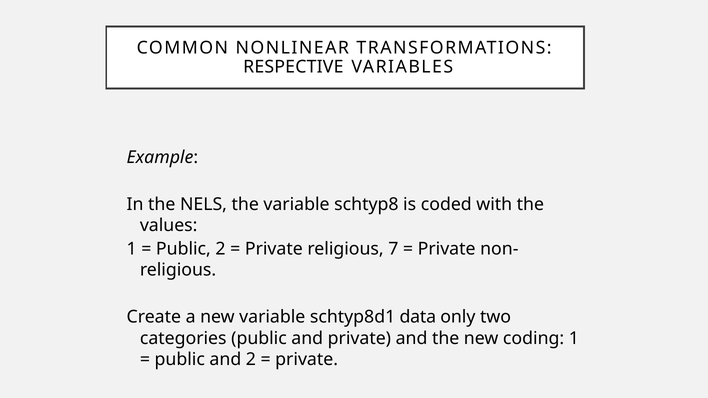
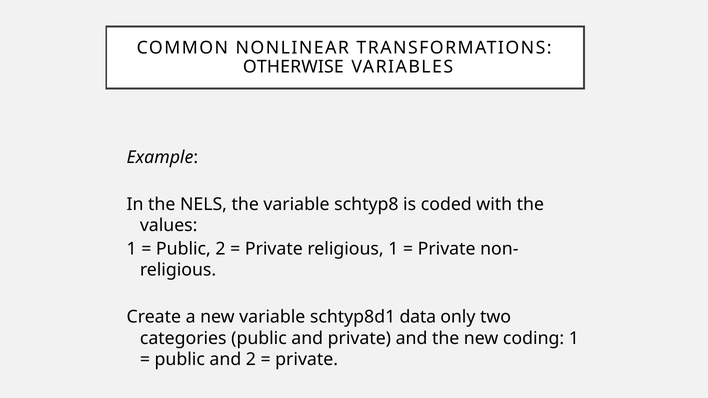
RESPECTIVE: RESPECTIVE -> OTHERWISE (293, 67)
religious 7: 7 -> 1 (393, 249)
